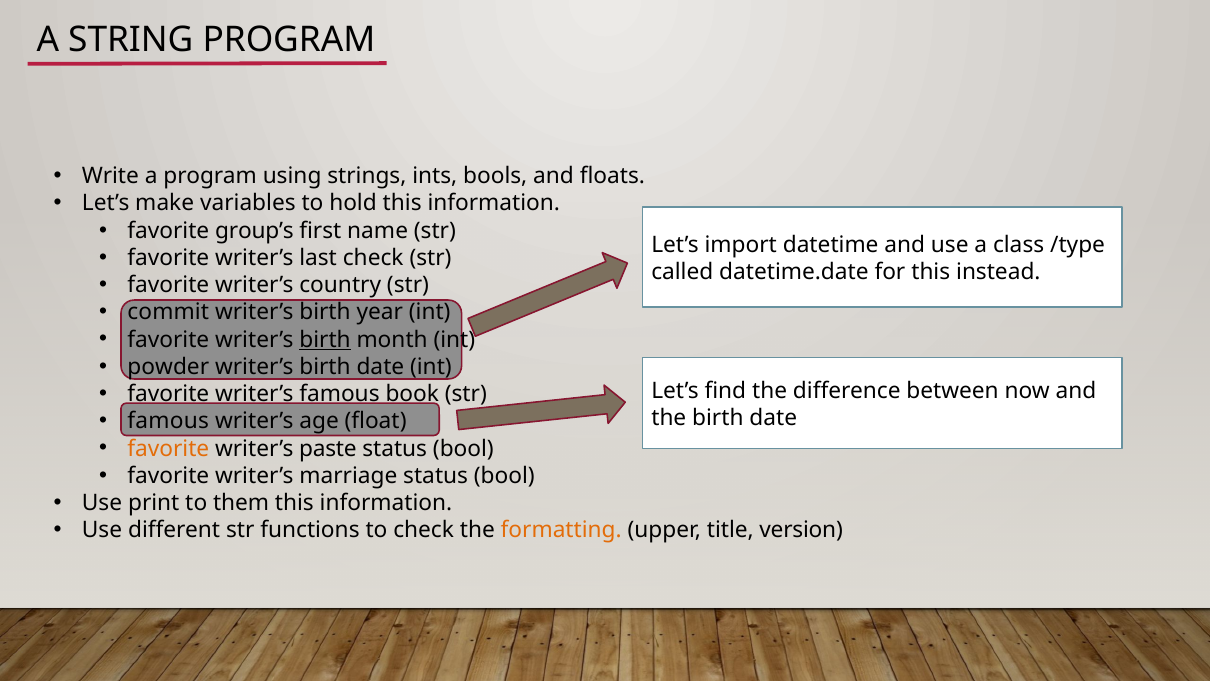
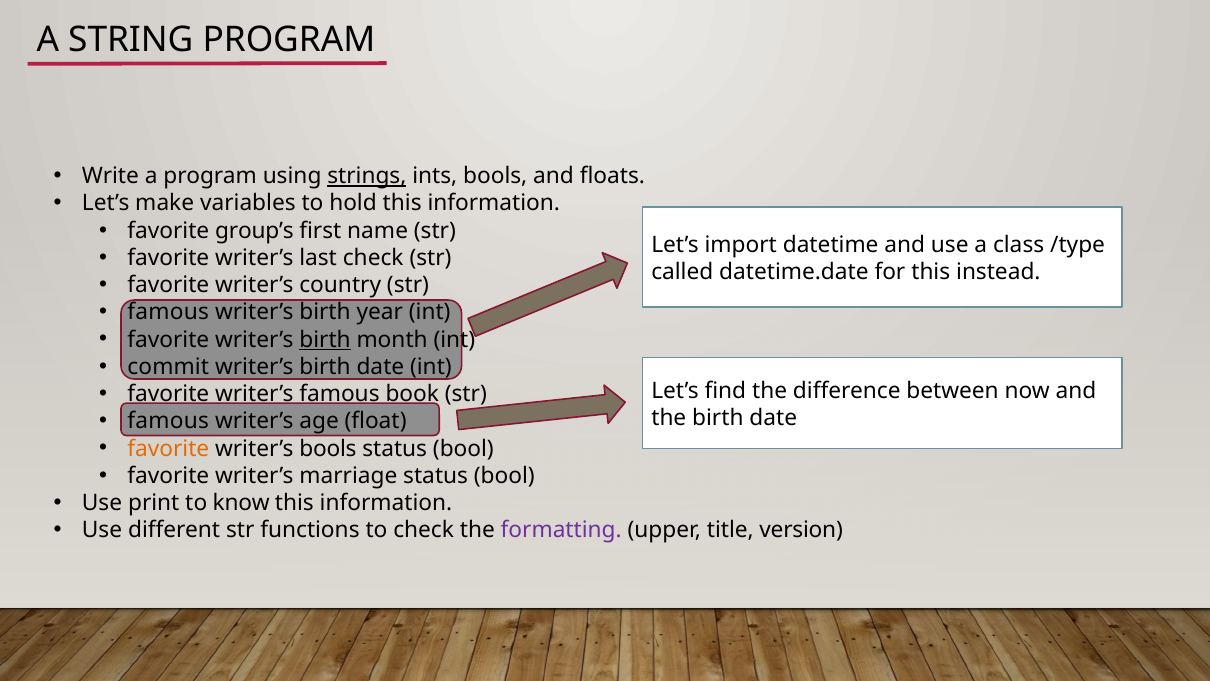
strings underline: none -> present (367, 176)
commit: commit -> famous (168, 312)
powder: powder -> commit (168, 367)
writer’s paste: paste -> bools (328, 448)
them: them -> know (241, 503)
formatting colour: orange -> purple (561, 530)
